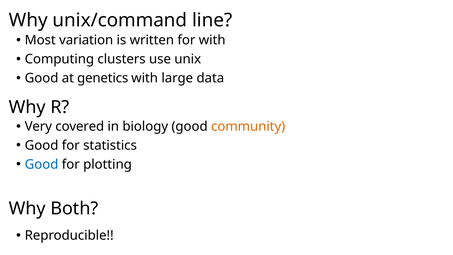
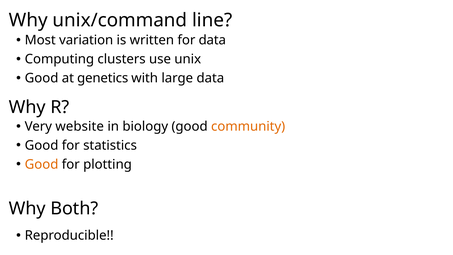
for with: with -> data (212, 40)
covered: covered -> website (80, 126)
Good colour: blue -> orange (42, 164)
